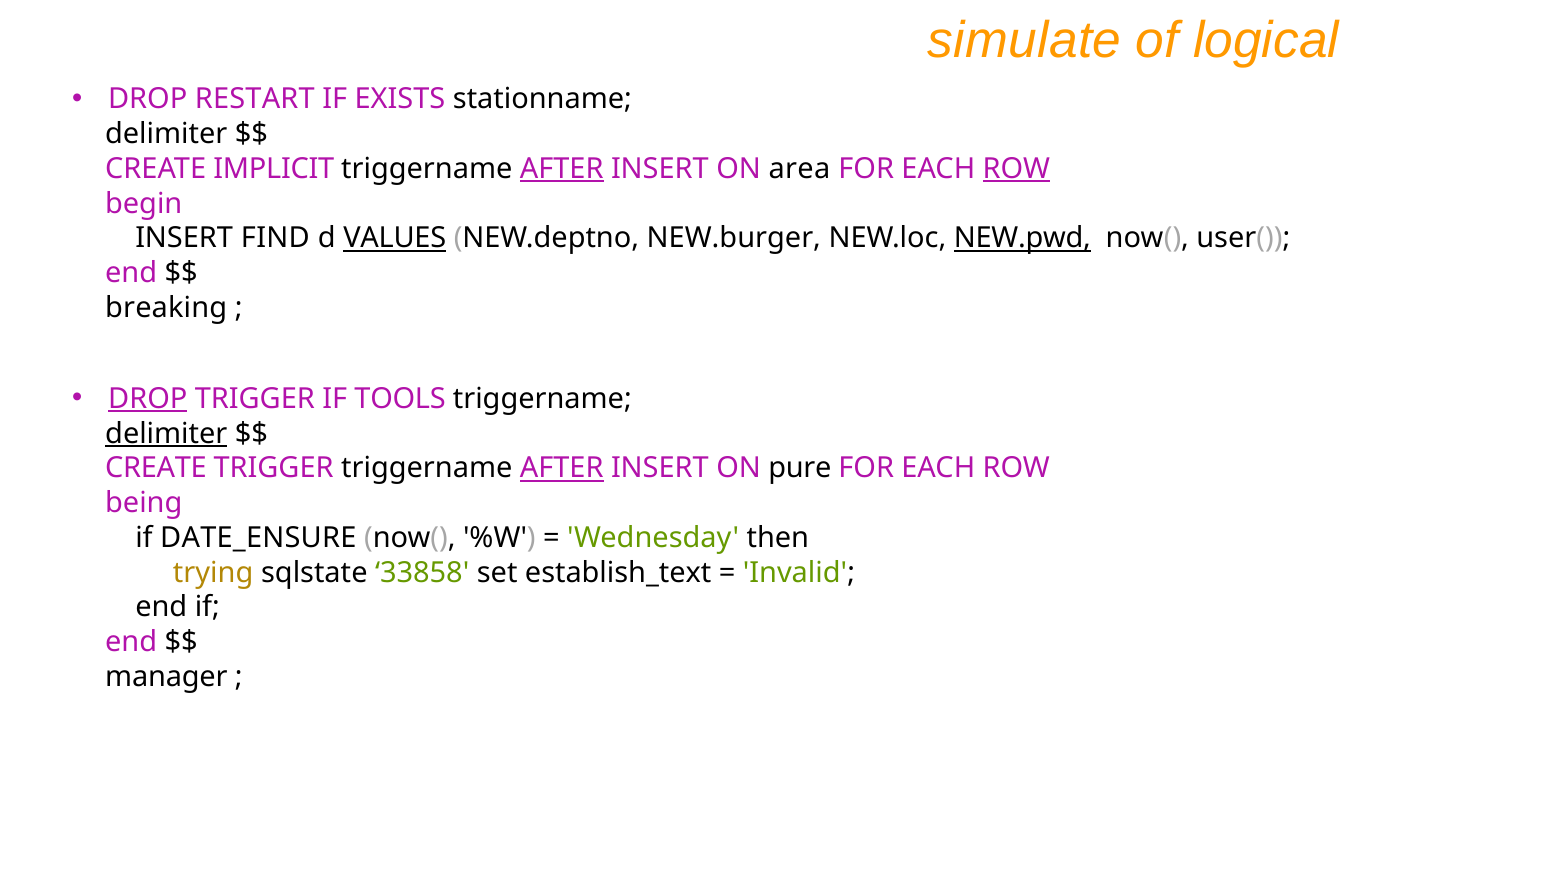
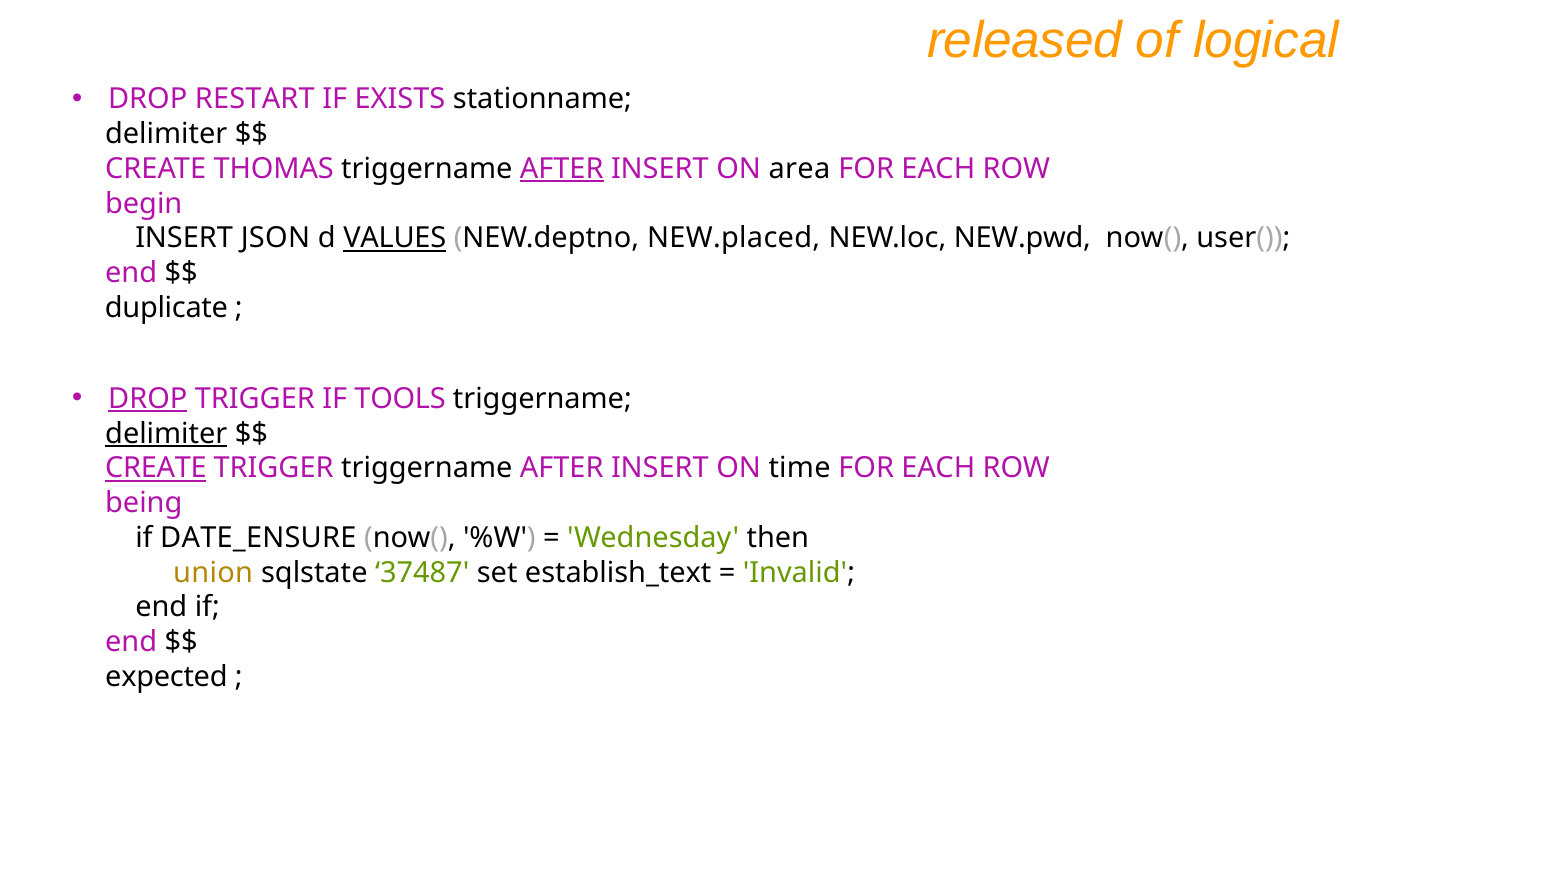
simulate: simulate -> released (1025, 40)
IMPLICIT: IMPLICIT -> THOMAS (274, 169)
ROW underline: present -> none (1016, 169)
FIND: FIND -> JSON (275, 238)
NEW.burger: NEW.burger -> NEW.placed (734, 238)
NEW.pwd underline: present -> none (1022, 238)
breaking: breaking -> duplicate (166, 308)
CREATE underline: none -> present (156, 468)
AFTER underline: present -> none (562, 468)
pure: pure -> time (800, 468)
trying: trying -> union (213, 572)
33858: 33858 -> 37487 (422, 572)
manager: manager -> expected (166, 676)
